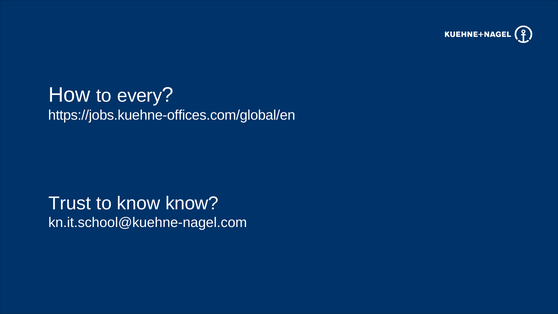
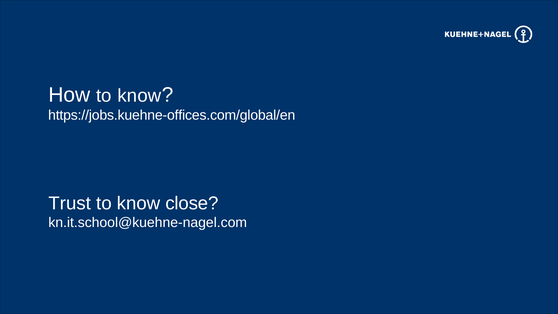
How to every: every -> know (139, 96)
know know: know -> close (192, 203)
